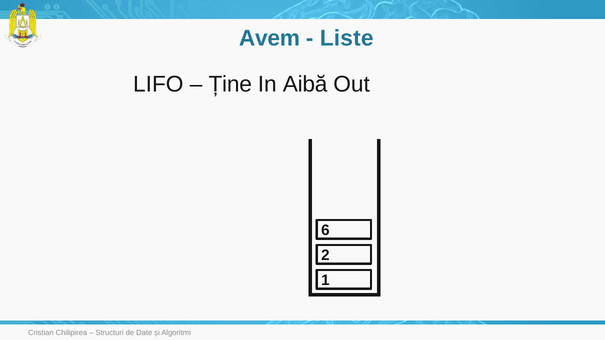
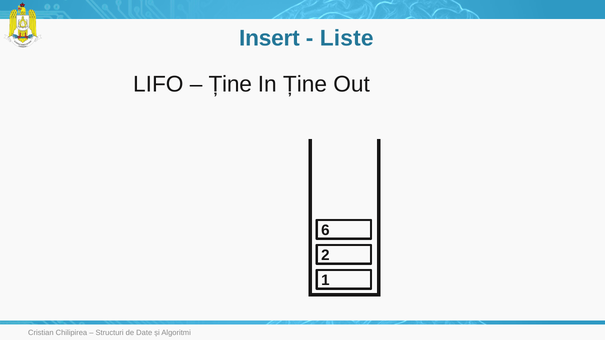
Avem: Avem -> Insert (269, 38)
In Aibă: Aibă -> Ține (305, 84)
